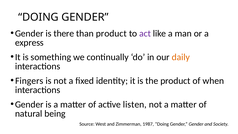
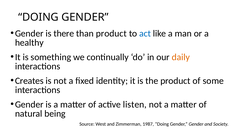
act colour: purple -> blue (145, 33)
express: express -> healthy (29, 43)
Fingers: Fingers -> Creates (29, 81)
when: when -> some (213, 81)
